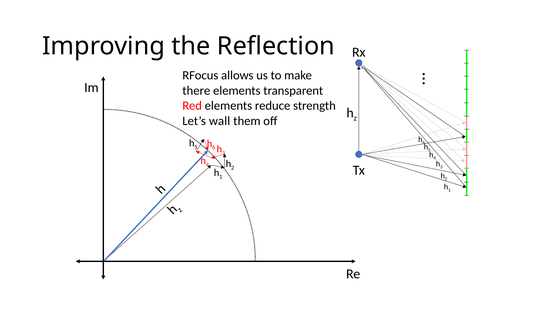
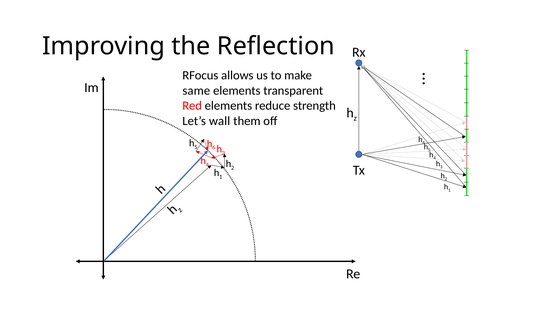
there: there -> same (196, 91)
